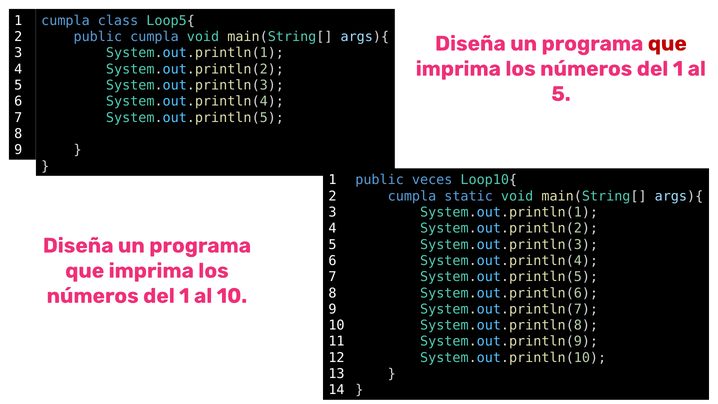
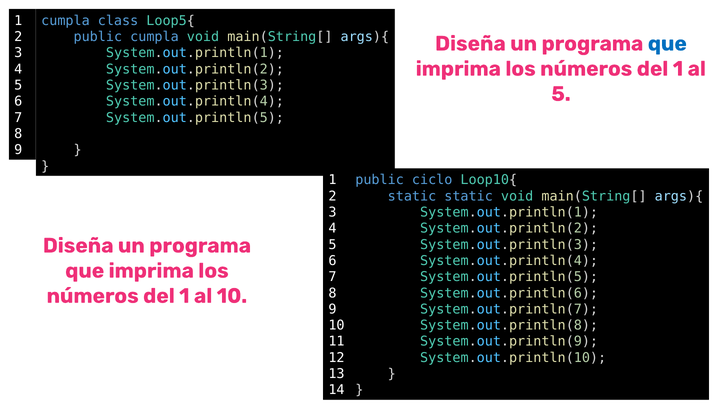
que colour: red -> blue (667, 44)
veces: veces -> ciclo (432, 180)
cumpla: cumpla -> static (412, 196)
